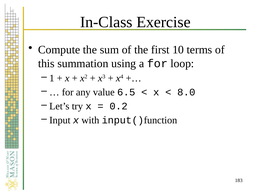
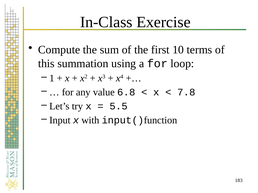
6.5: 6.5 -> 6.8 (126, 92)
8.0: 8.0 -> 7.8 (186, 92)
0.2: 0.2 -> 5.5 (119, 107)
